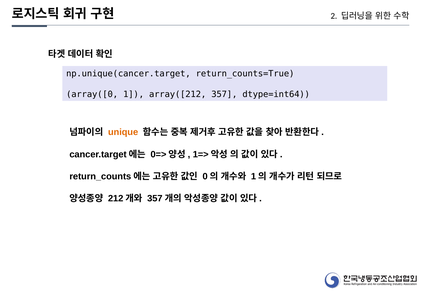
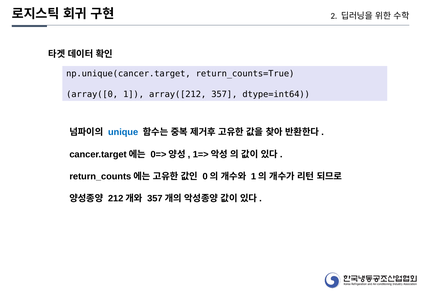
unique colour: orange -> blue (123, 132)
